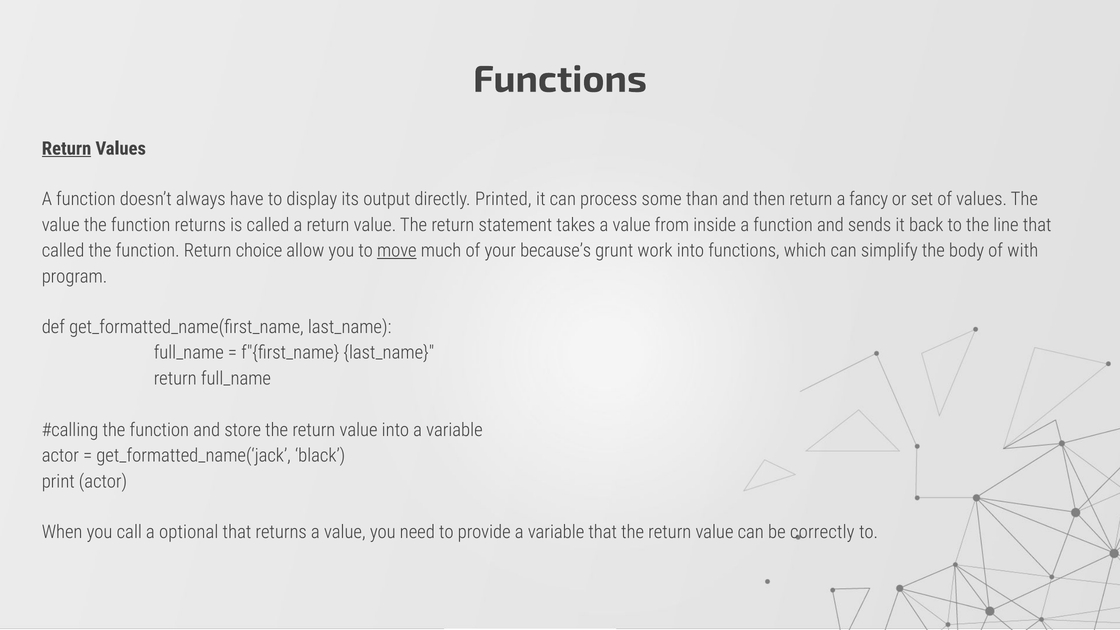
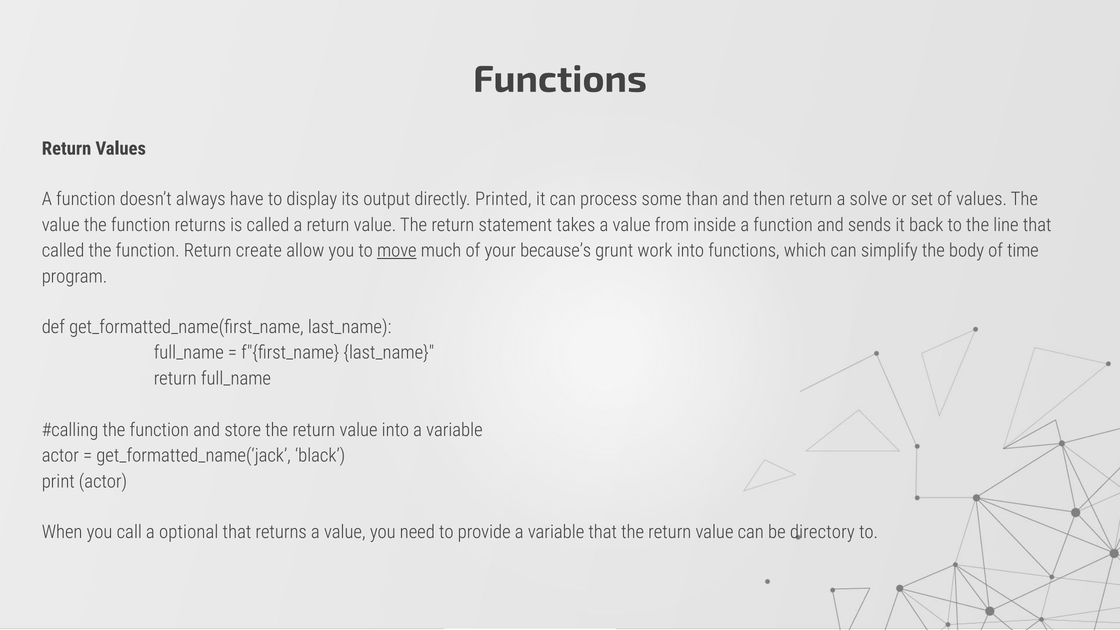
Return underline: present -> none (66, 149)
fancy: fancy -> solve (869, 199)
choice: choice -> create (259, 251)
with: with -> time (1023, 251)
correctly: correctly -> directory (822, 532)
